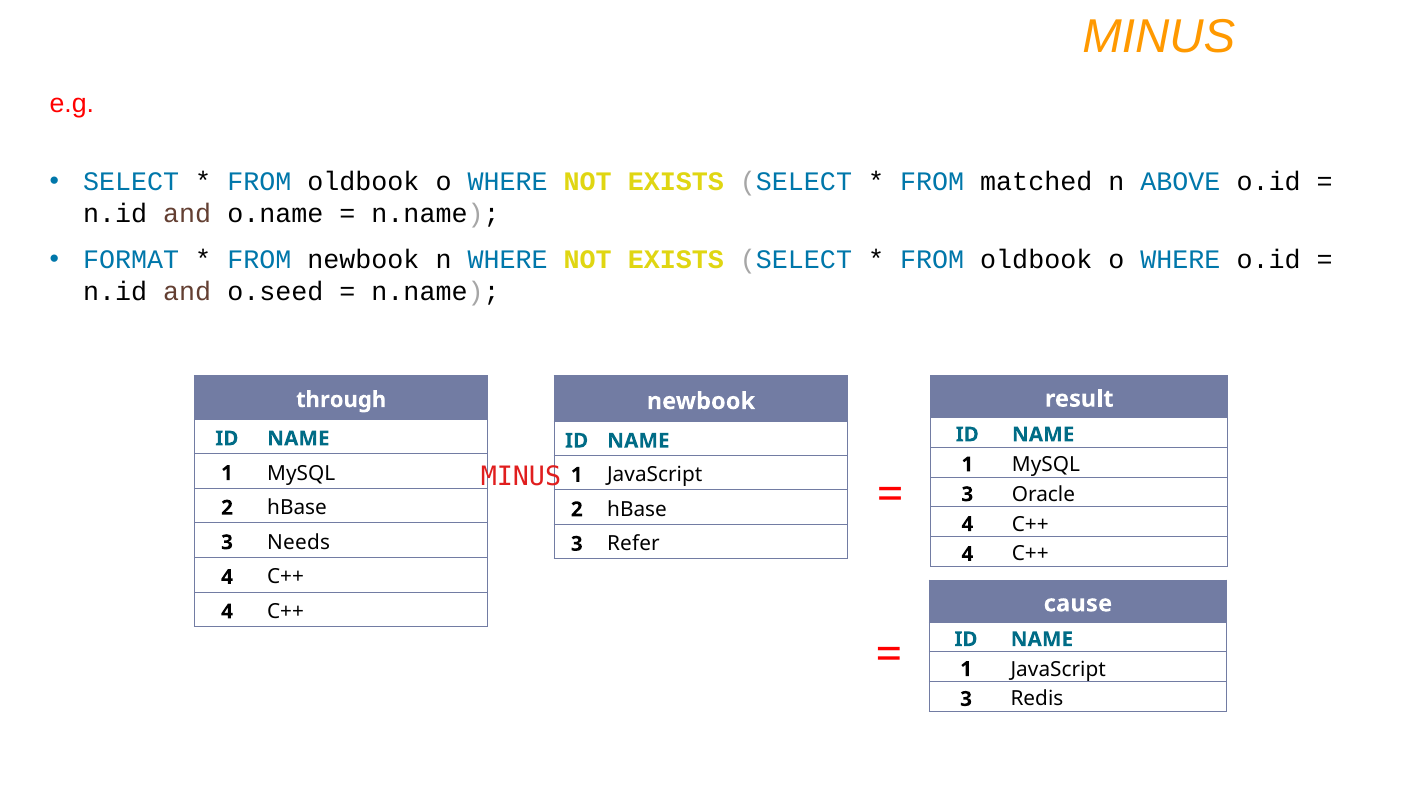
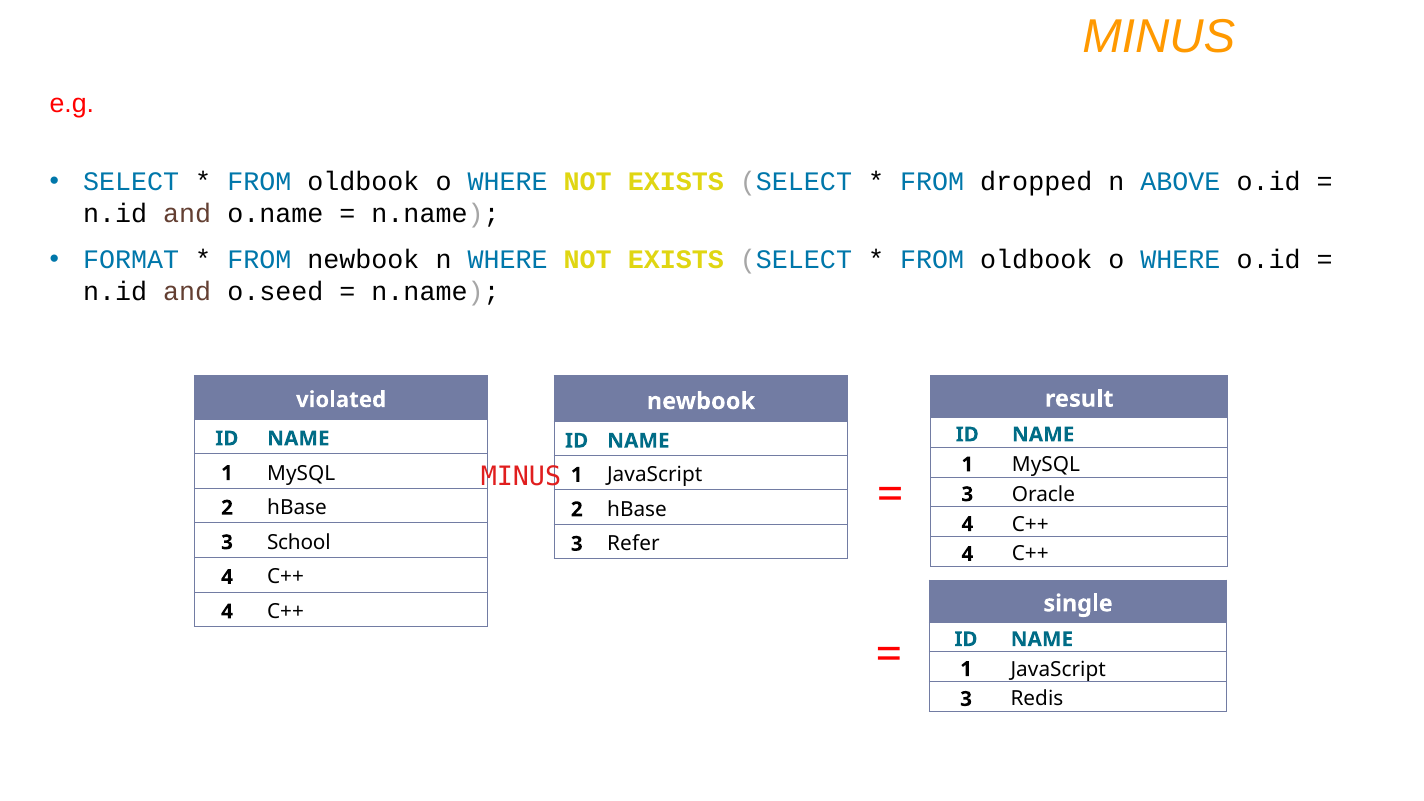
matched: matched -> dropped (1036, 182)
through: through -> violated (341, 400)
Needs: Needs -> School (299, 542)
cause: cause -> single (1078, 604)
